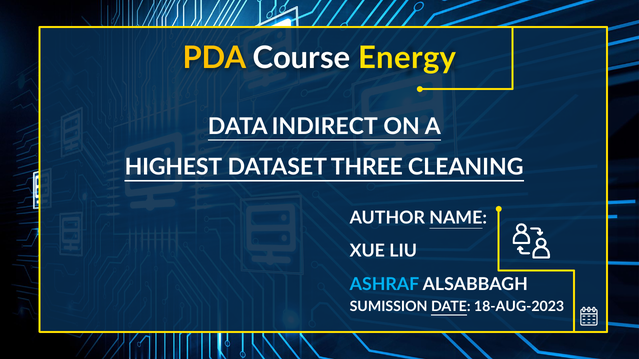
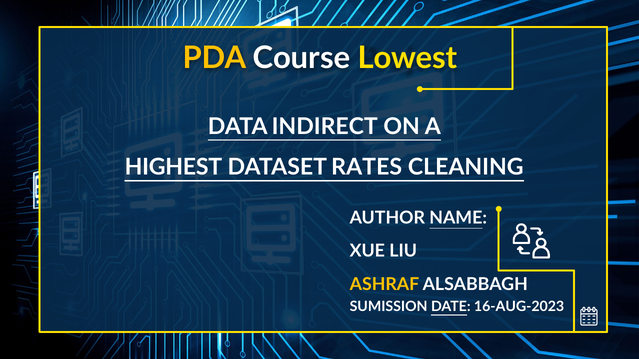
Energy: Energy -> Lowest (408, 58)
THREE: THREE -> RATES (367, 168)
ASHRAF colour: light blue -> yellow (384, 285)
18-AUG-2023: 18-AUG-2023 -> 16-AUG-2023 (519, 307)
